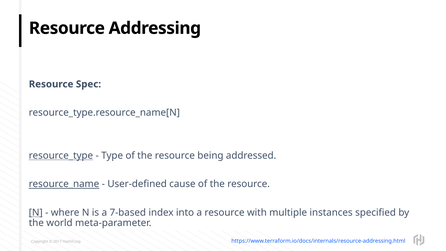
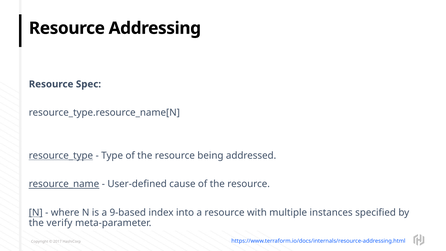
7-based: 7-based -> 9-based (128, 212)
world: world -> verify (59, 223)
